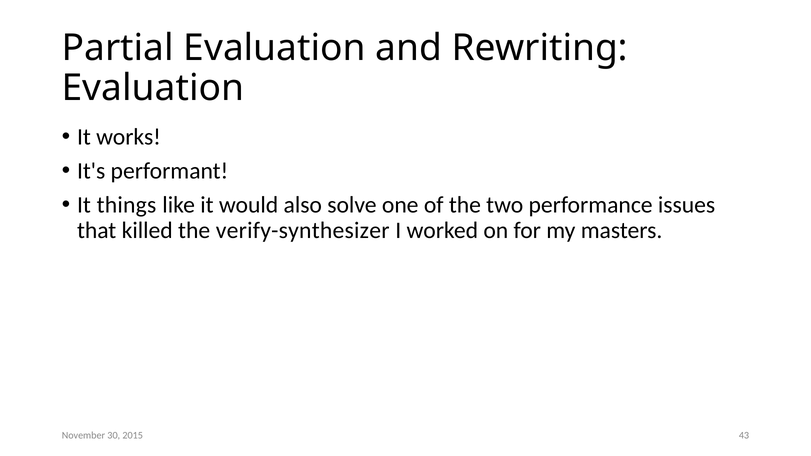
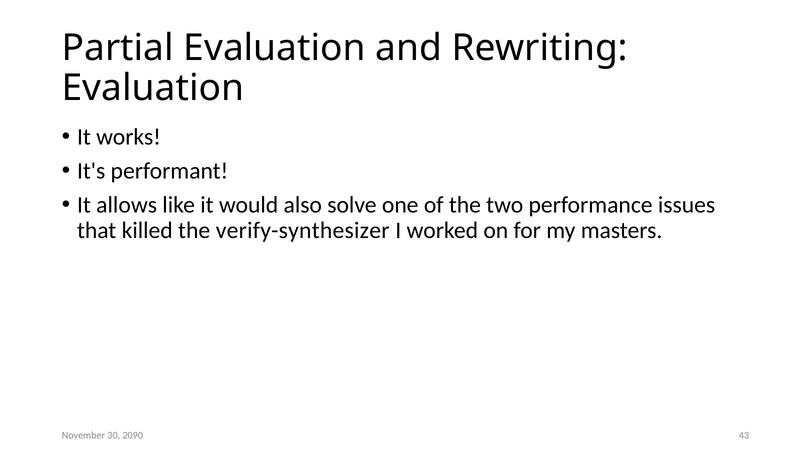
things: things -> allows (127, 205)
2015: 2015 -> 2090 (133, 436)
